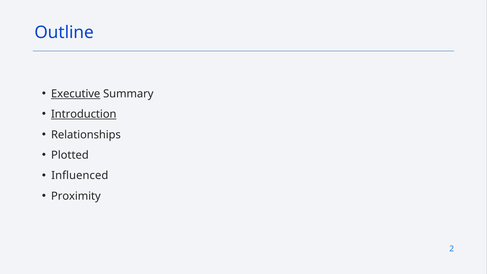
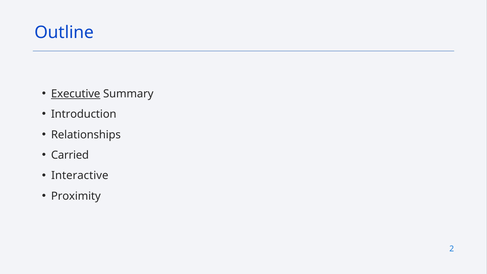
Introduction underline: present -> none (84, 114)
Plotted: Plotted -> Carried (70, 155)
Influenced: Influenced -> Interactive (80, 176)
